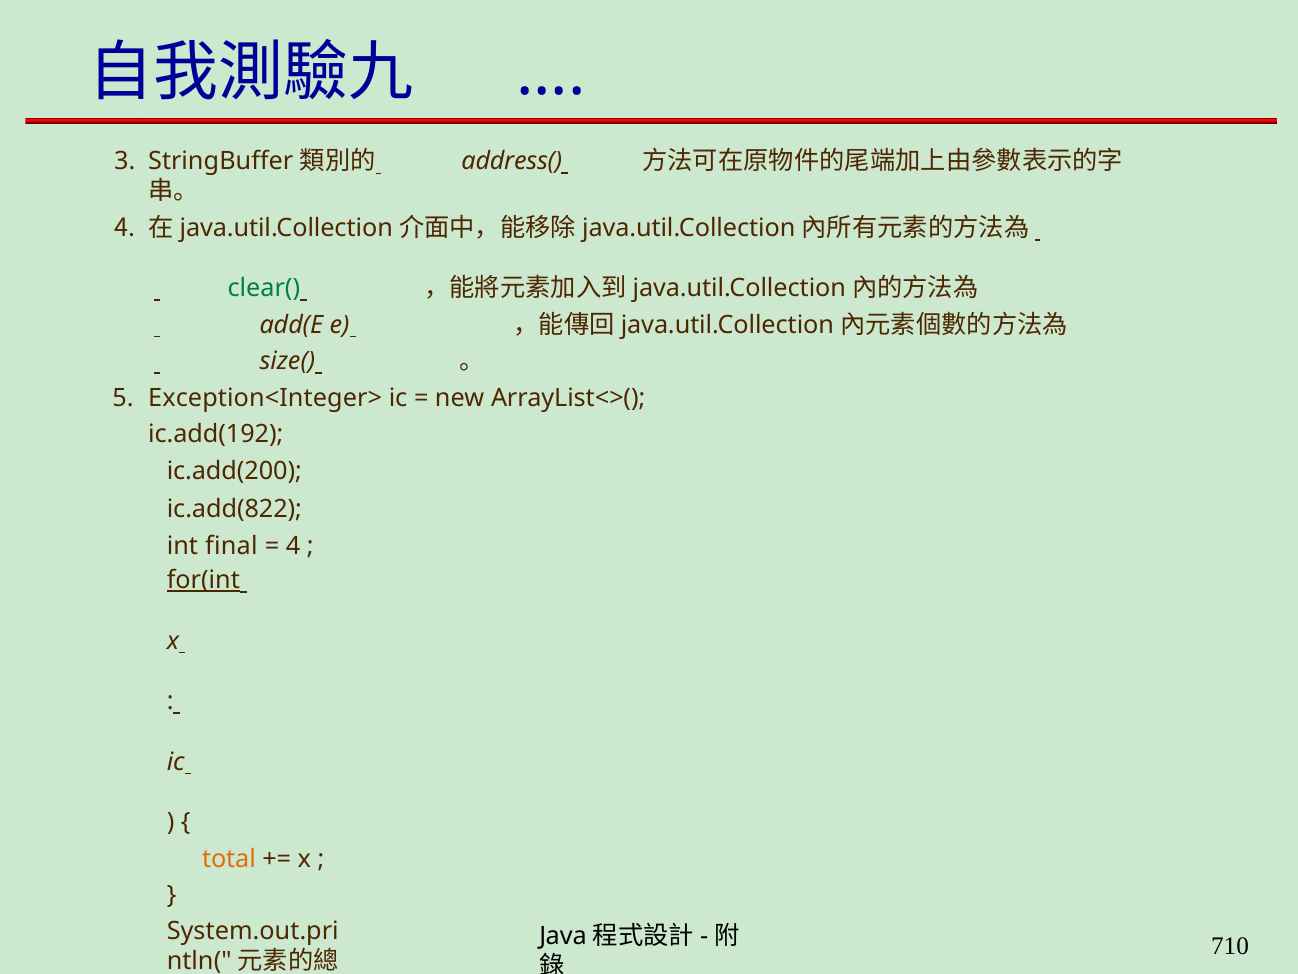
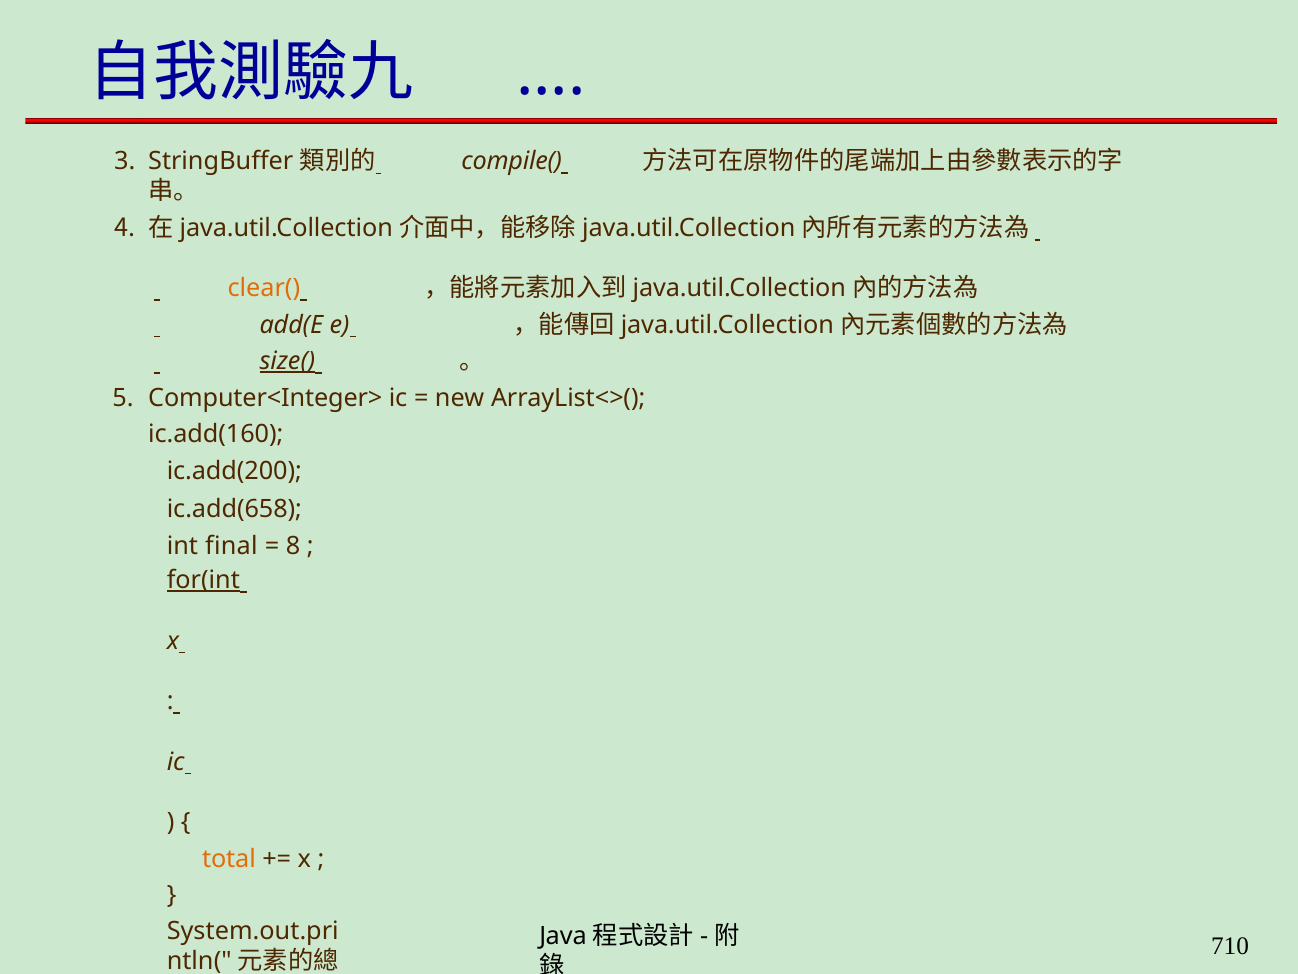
address(: address( -> compile( (512, 161)
clear( colour: green -> orange (264, 288)
size( underline: none -> present (287, 361)
Exception<Integer>: Exception<Integer> -> Computer<Integer> (265, 398)
ic.add(192: ic.add(192 -> ic.add(160 (216, 434)
ic.add(822: ic.add(822 -> ic.add(658 (234, 509)
4: 4 -> 8 (293, 546)
